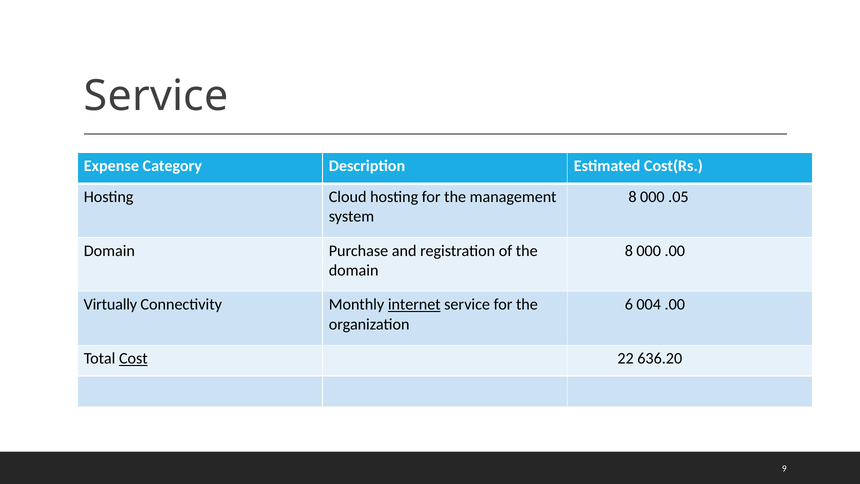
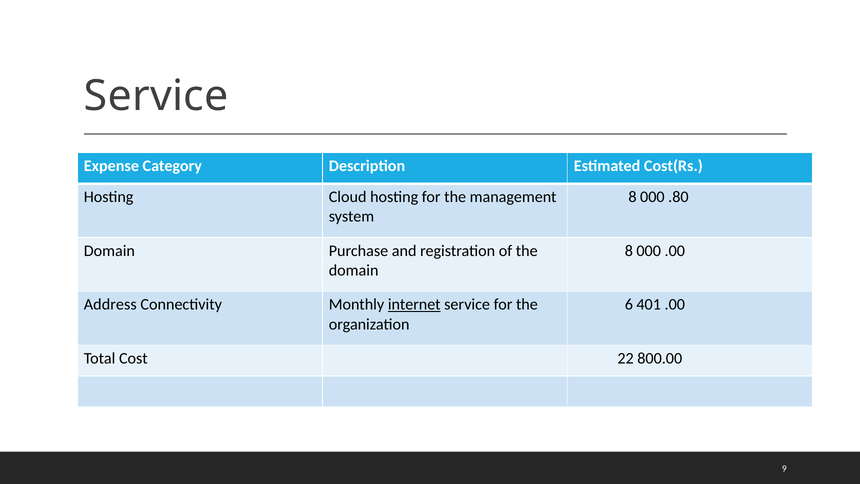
.05: .05 -> .80 (678, 197)
Virtually: Virtually -> Address (110, 304)
004: 004 -> 401 (649, 304)
Cost underline: present -> none (133, 358)
636.20: 636.20 -> 800.00 (660, 358)
